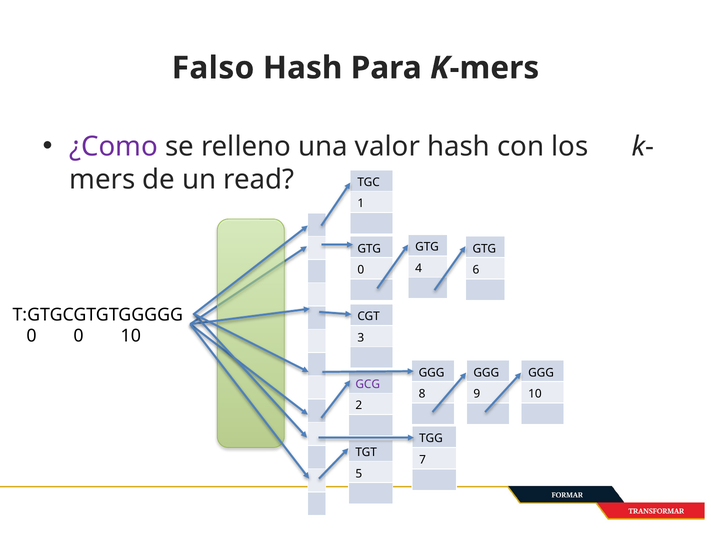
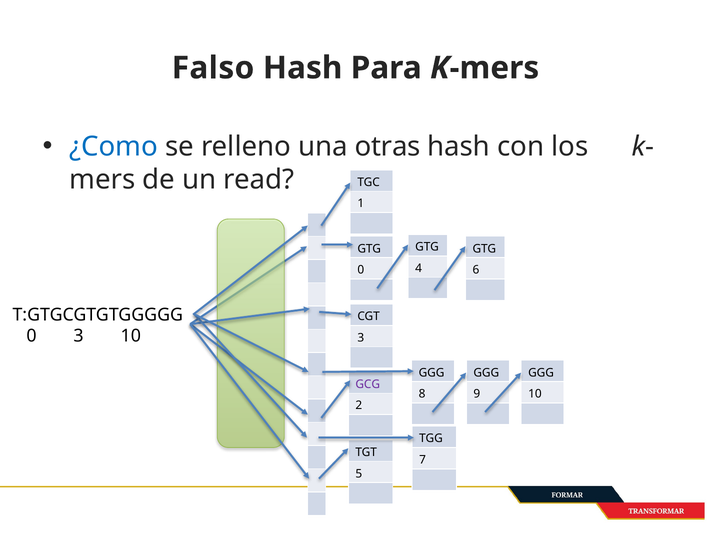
¿Como colour: purple -> blue (114, 147)
valor: valor -> otras (388, 147)
0 0: 0 -> 3 (79, 336)
